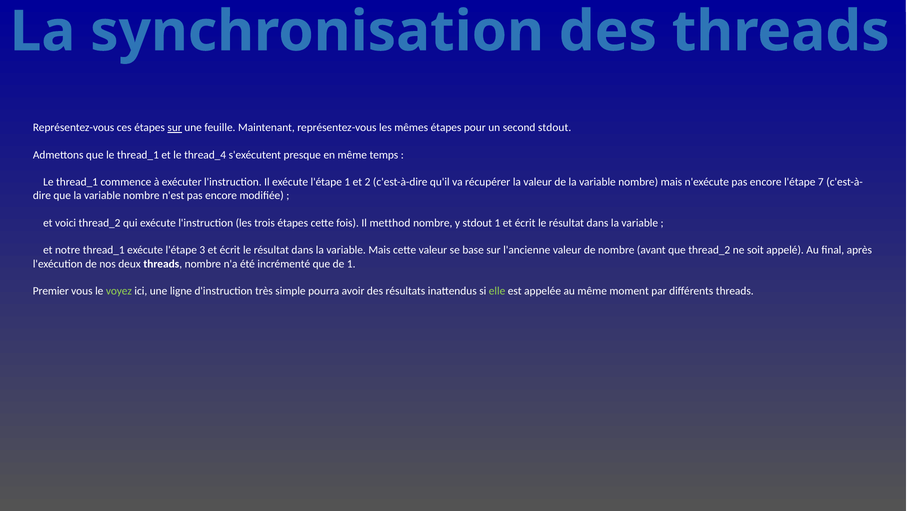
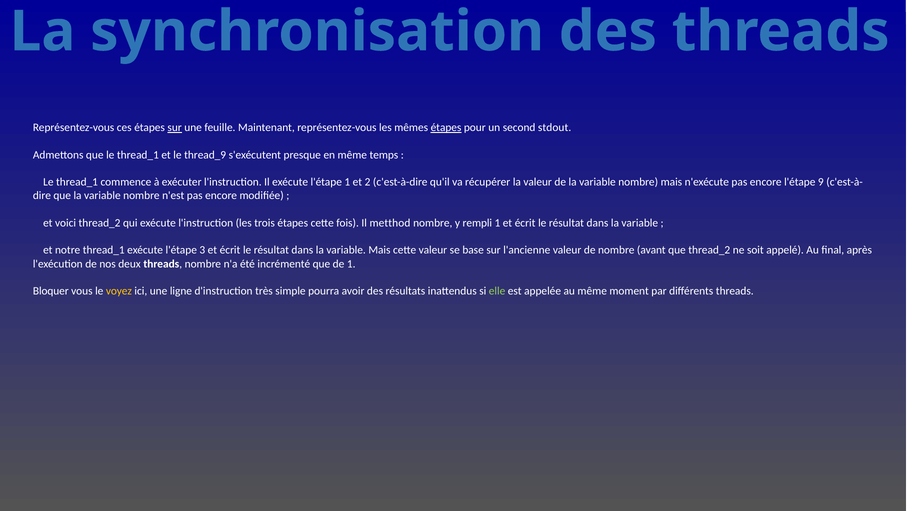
étapes underline: none -> present (446, 128)
thread_4: thread_4 -> thread_9 (205, 155)
7: 7 -> 9 (821, 182)
y stdout: stdout -> rempli (477, 223)
Premier: Premier -> Bloquer (51, 291)
voyez colour: light green -> yellow (119, 291)
